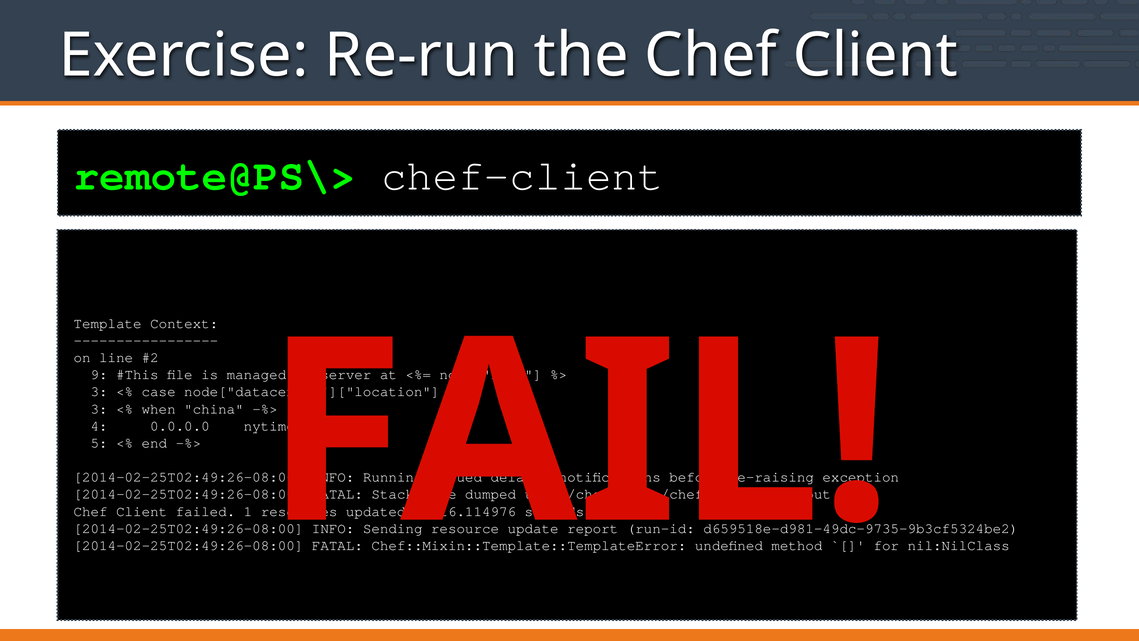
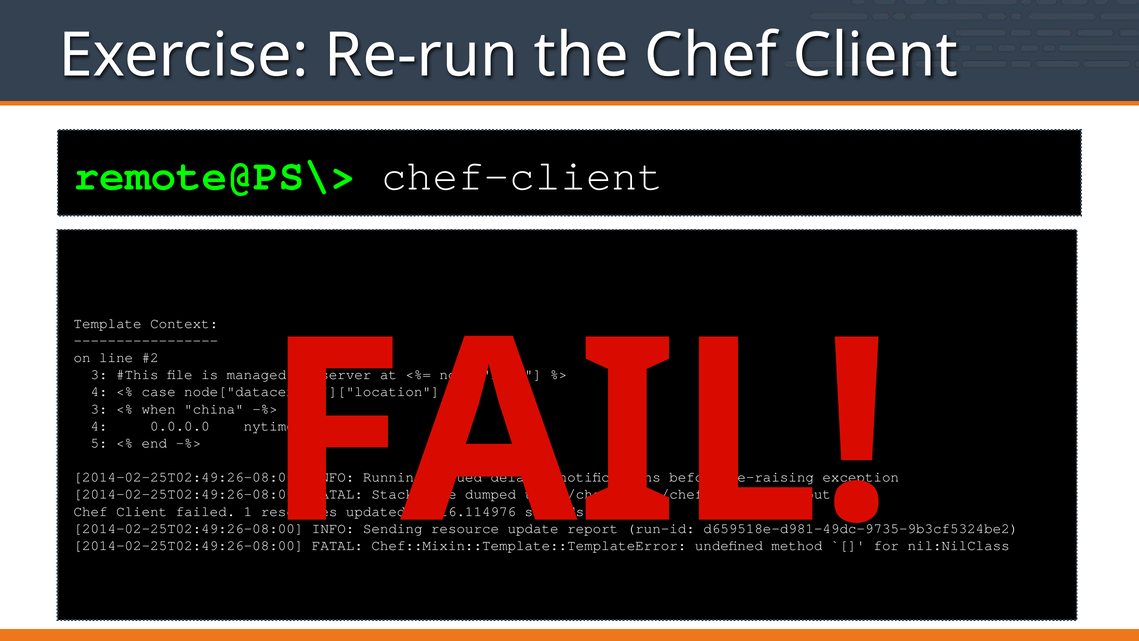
9: 9 -> 3 (99, 374)
3: 3 -> 4 (99, 392)
